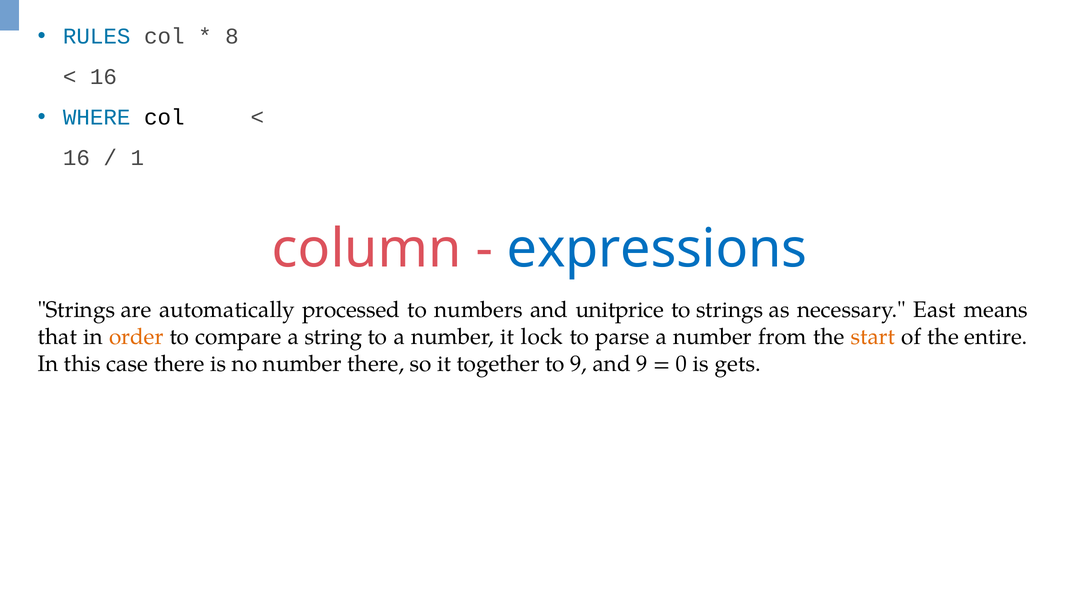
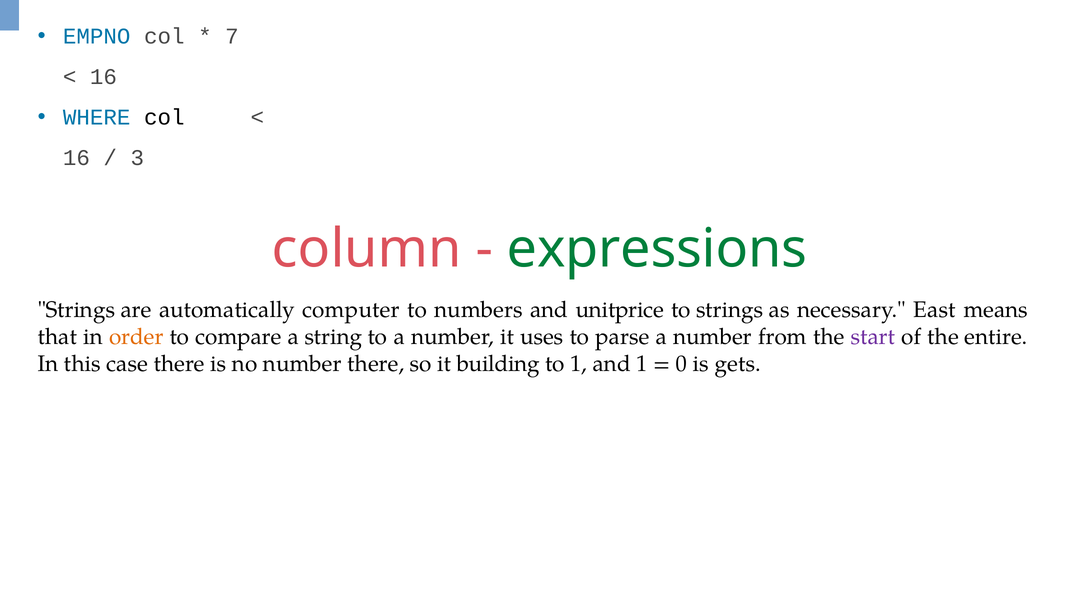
RULES: RULES -> EMPNO (97, 36)
8: 8 -> 7 (232, 36)
1: 1 -> 3 (137, 158)
expressions colour: blue -> green (657, 249)
processed: processed -> computer (351, 310)
lock: lock -> uses (542, 337)
start colour: orange -> purple (873, 337)
together: together -> building (498, 364)
to 9: 9 -> 1 (579, 364)
and 9: 9 -> 1 (642, 364)
